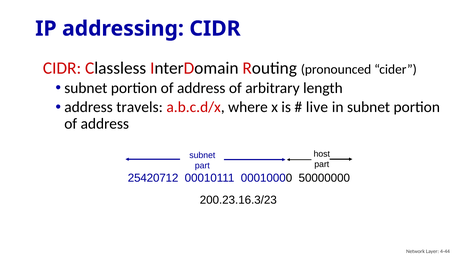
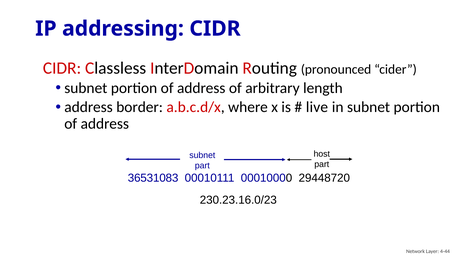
travels: travels -> border (140, 107)
25420712: 25420712 -> 36531083 (153, 178)
50000000: 50000000 -> 29448720 (324, 178)
200.23.16.3/23: 200.23.16.3/23 -> 230.23.16.0/23 (238, 200)
